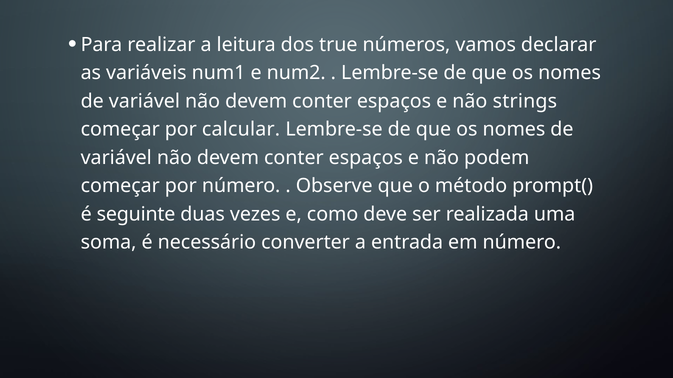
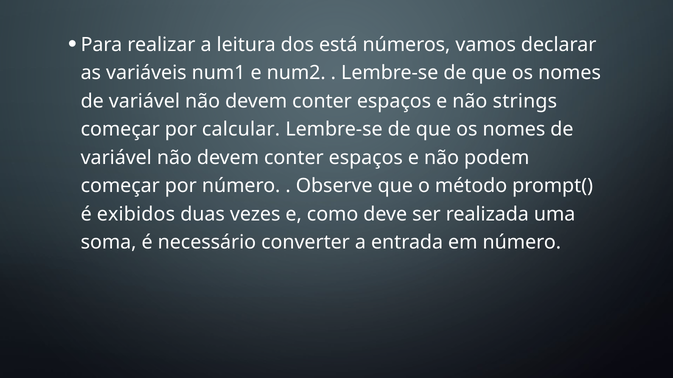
true: true -> está (338, 45)
seguinte: seguinte -> exibidos (136, 214)
